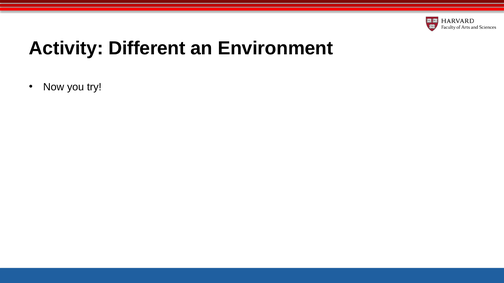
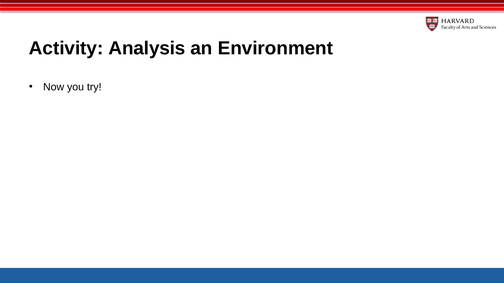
Different: Different -> Analysis (147, 48)
